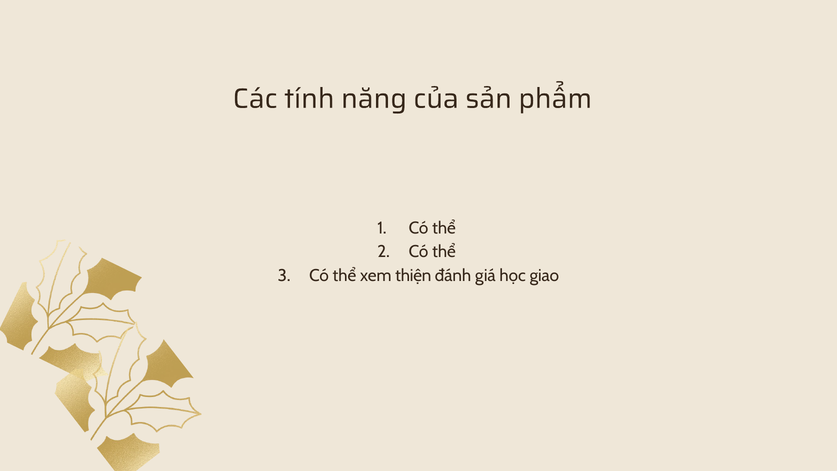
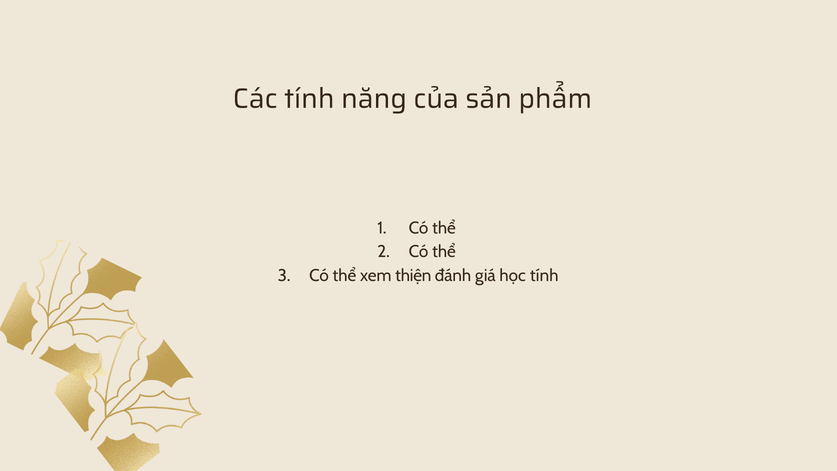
học giao: giao -> tính (544, 275)
